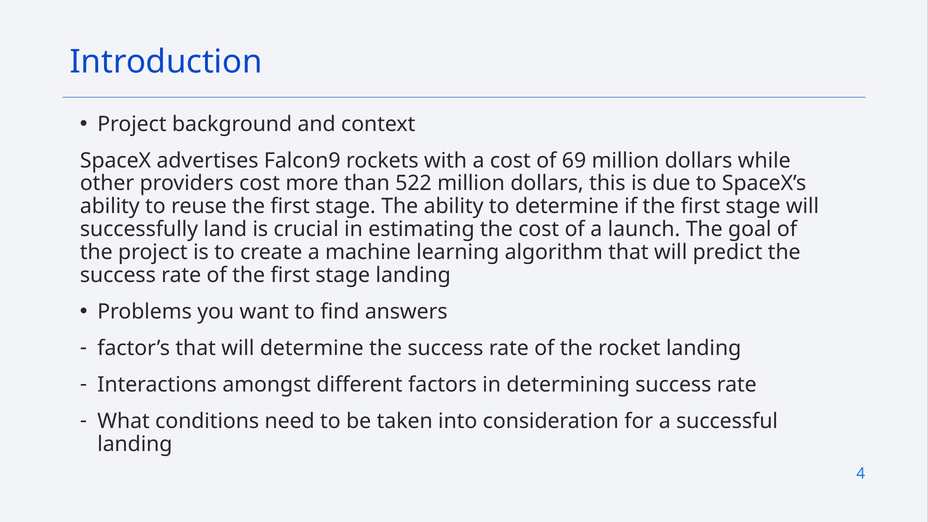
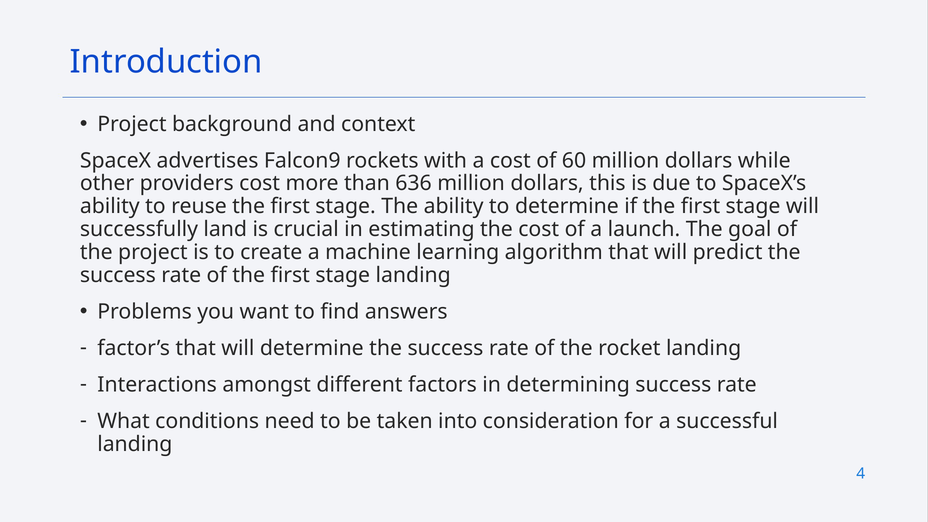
69: 69 -> 60 (574, 161)
522: 522 -> 636 (414, 183)
